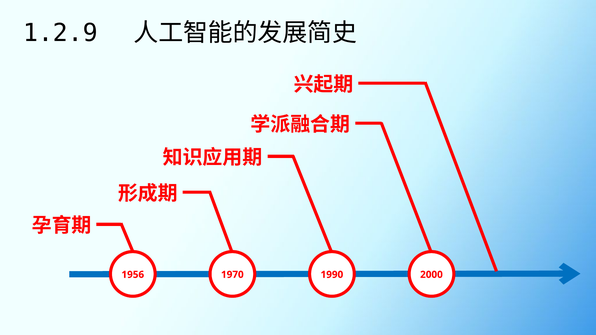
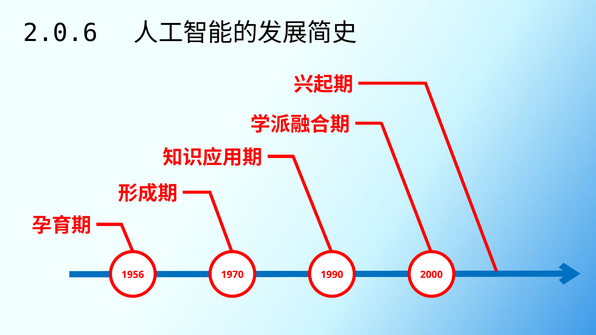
1.2.9: 1.2.9 -> 2.0.6 (60, 33)
